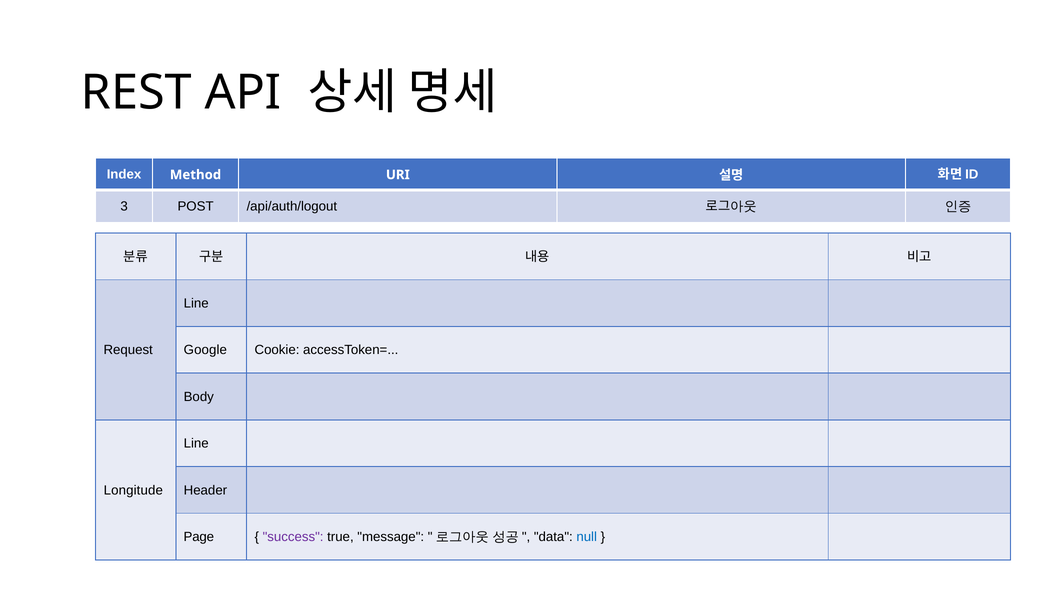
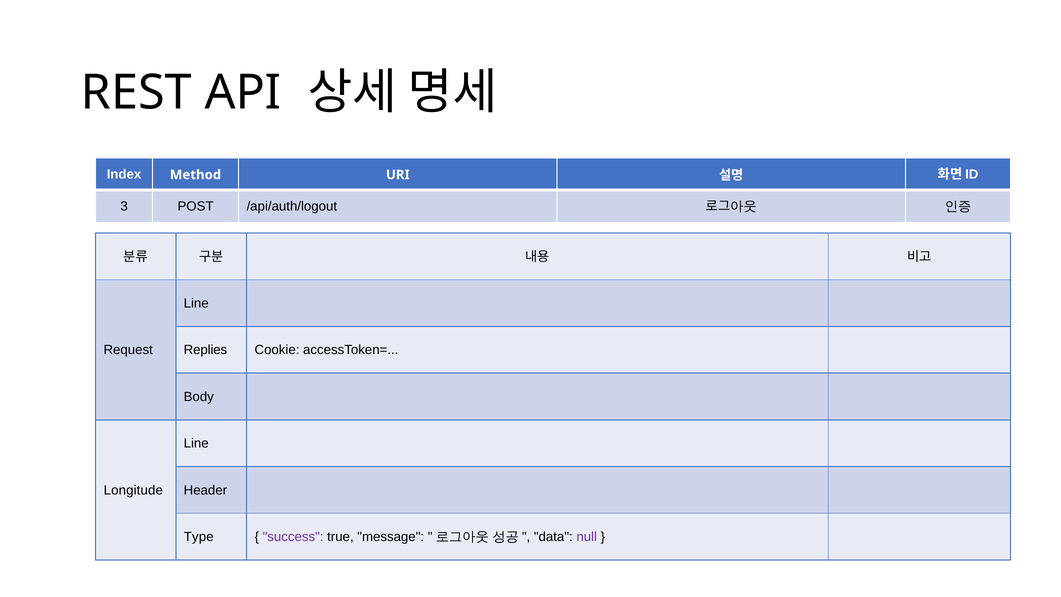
Google: Google -> Replies (205, 350)
Page: Page -> Type (199, 537)
null colour: blue -> purple (587, 537)
